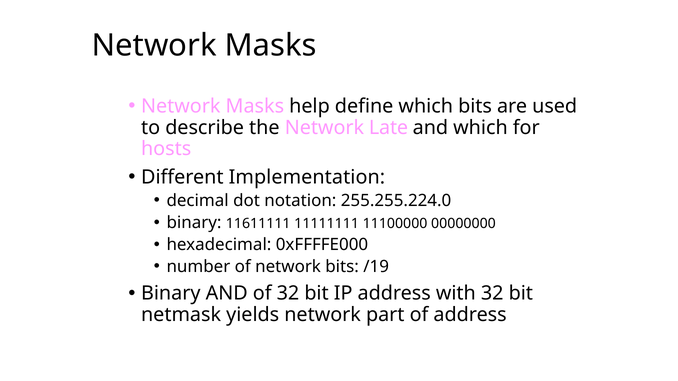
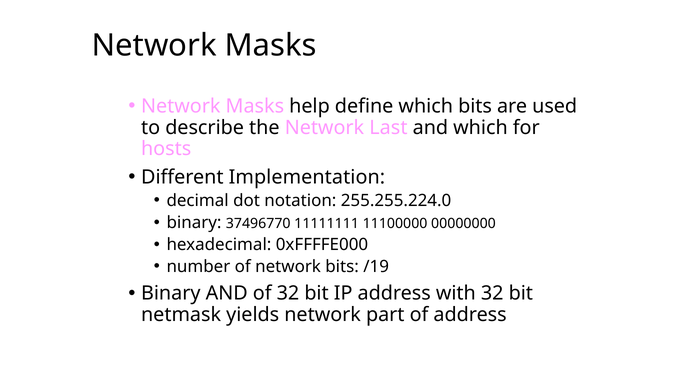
Late: Late -> Last (388, 128)
11611111: 11611111 -> 37496770 (258, 224)
